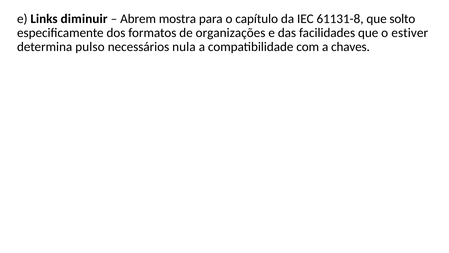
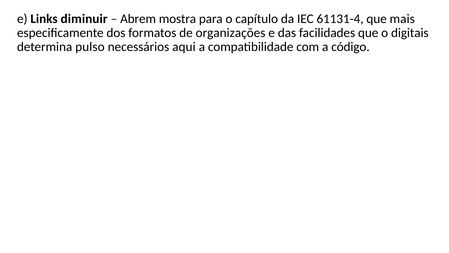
61131-8: 61131-8 -> 61131-4 (340, 19)
solto: solto -> mais (402, 19)
estiver: estiver -> digitais (410, 33)
nula: nula -> aqui (184, 47)
chaves: chaves -> código (350, 47)
